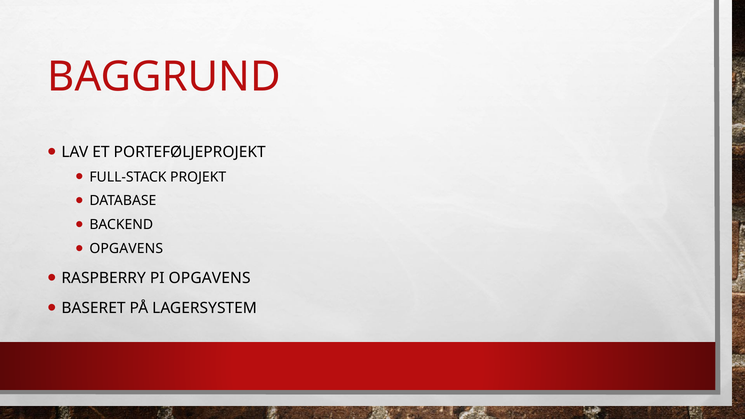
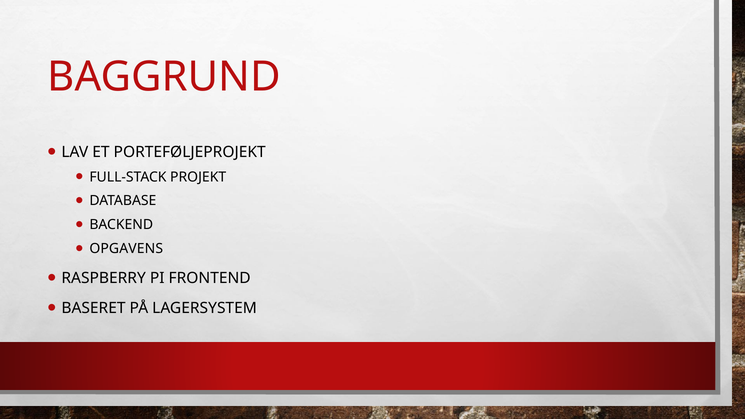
PI OPGAVENS: OPGAVENS -> FRONTEND (210, 278)
